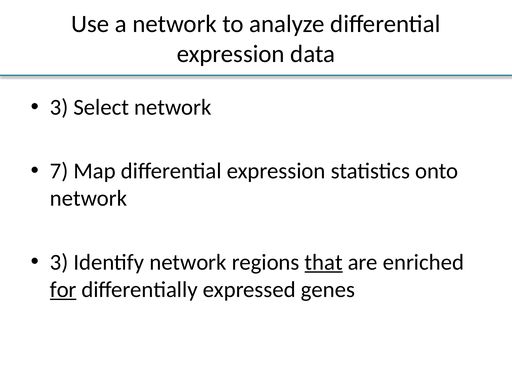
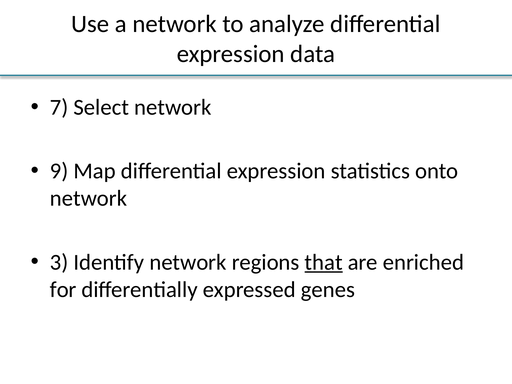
3: 3 -> 7 (59, 107)
7: 7 -> 9 (59, 171)
for underline: present -> none (63, 290)
